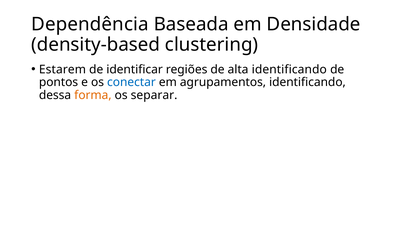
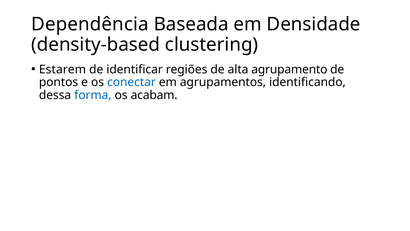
alta identificando: identificando -> agrupamento (289, 69)
forma colour: orange -> blue (93, 95)
separar: separar -> acabam (154, 95)
